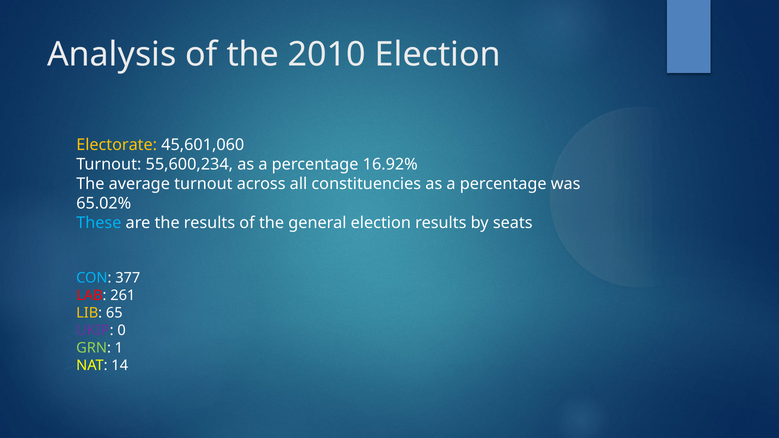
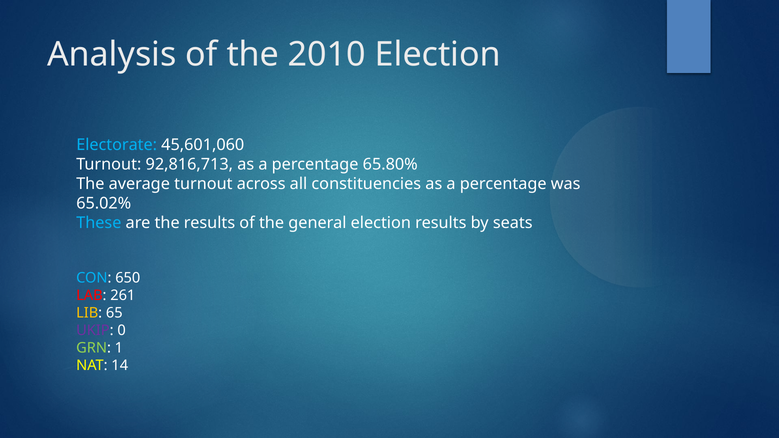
Electorate colour: yellow -> light blue (117, 145)
55,600,234: 55,600,234 -> 92,816,713 (189, 164)
16.92%: 16.92% -> 65.80% (390, 164)
377: 377 -> 650 (128, 278)
